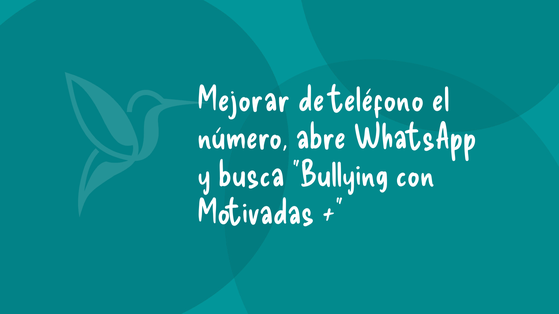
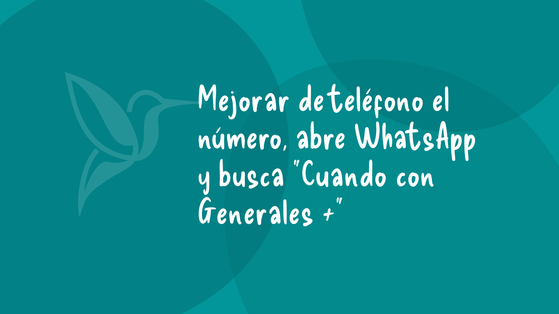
Bullying: Bullying -> Cuando (340, 175)
Motivadas: Motivadas -> Generales (256, 213)
